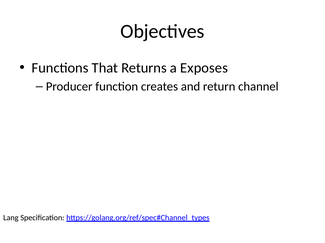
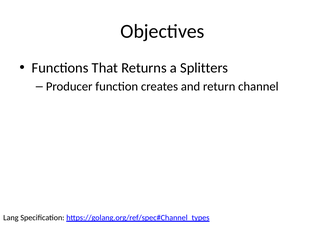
Exposes: Exposes -> Splitters (204, 68)
